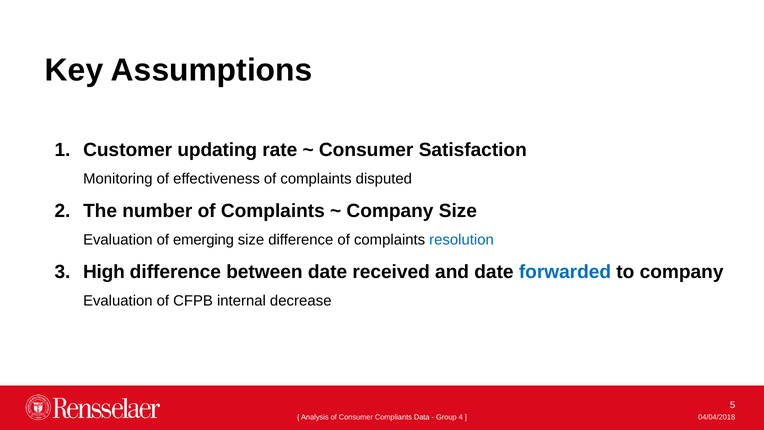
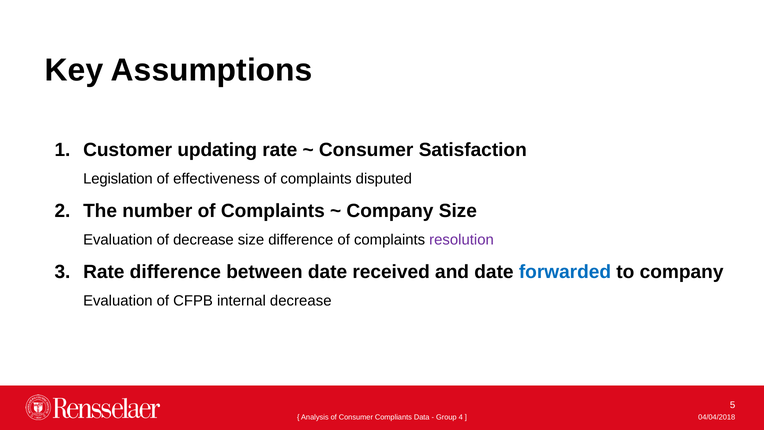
Monitoring: Monitoring -> Legislation (118, 179)
of emerging: emerging -> decrease (203, 240)
resolution colour: blue -> purple (462, 240)
High: High -> Rate (104, 272)
